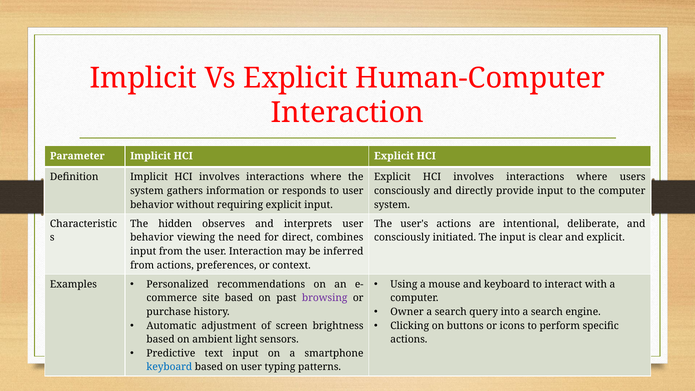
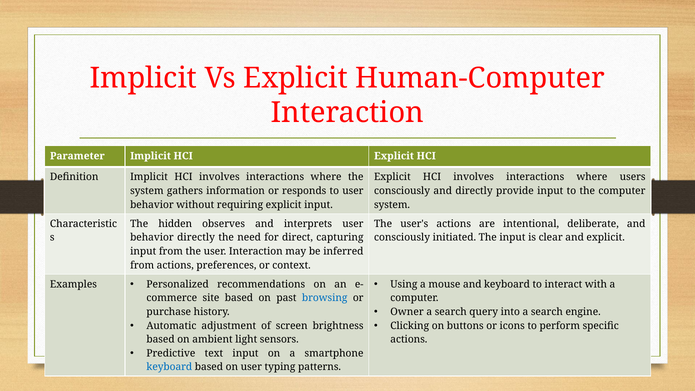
behavior viewing: viewing -> directly (196, 238)
combines: combines -> capturing (340, 238)
browsing colour: purple -> blue (325, 298)
